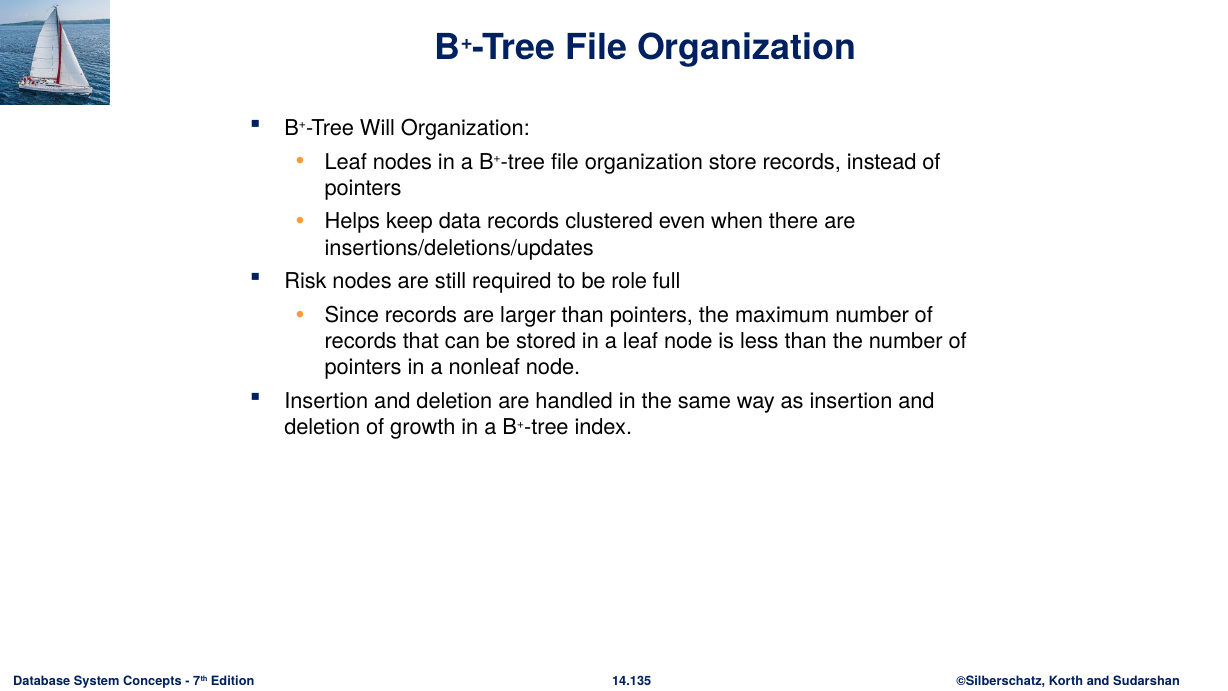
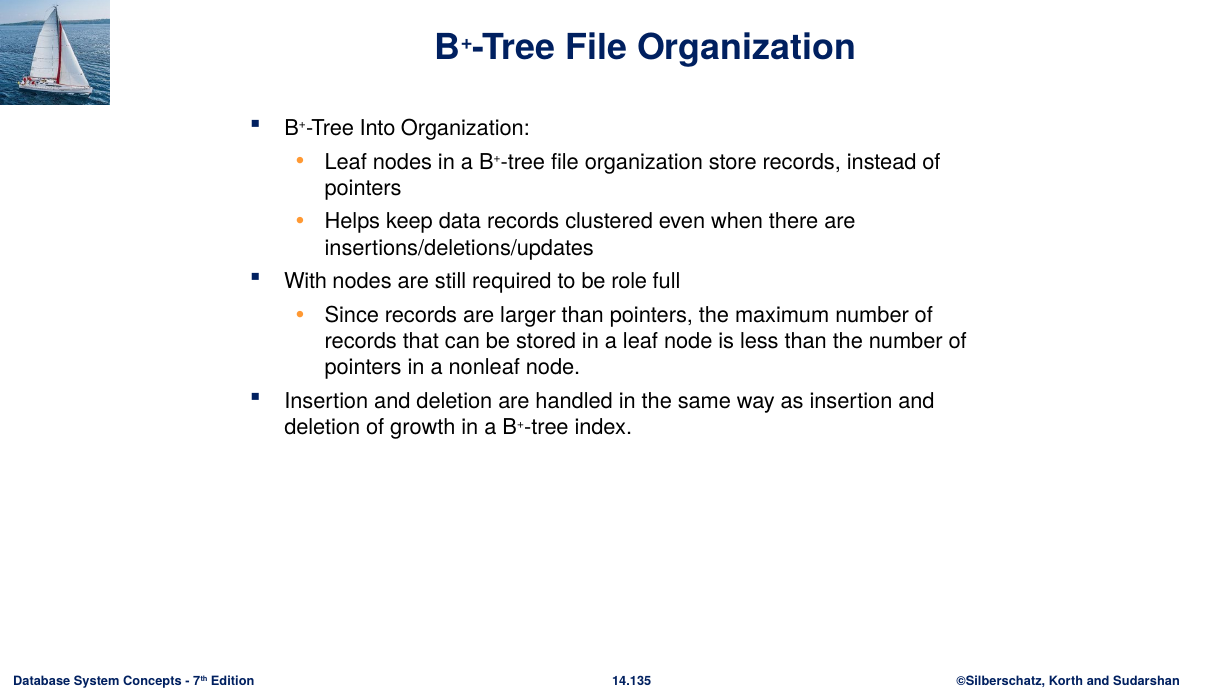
Will: Will -> Into (378, 128)
Risk: Risk -> With (306, 282)
